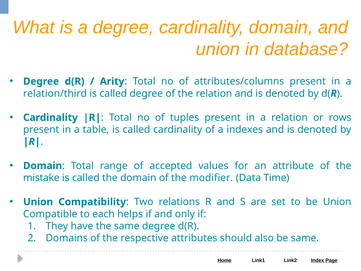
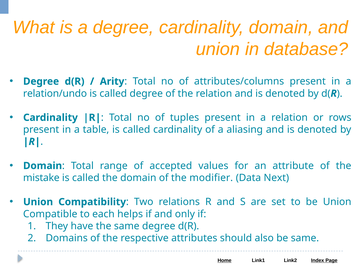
relation/third: relation/third -> relation/undo (55, 93)
indexes: indexes -> aliasing (245, 129)
Time: Time -> Next (276, 178)
